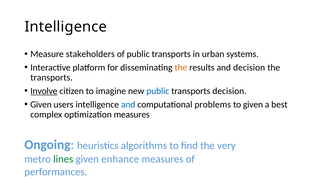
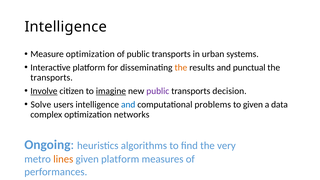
Measure stakeholders: stakeholders -> optimization (90, 54)
and decision: decision -> punctual (249, 68)
imagine underline: none -> present (111, 91)
public colour: blue -> purple (158, 91)
Given: Given -> Solve (41, 104)
best: best -> data (279, 104)
optimization measures: measures -> networks (132, 115)
lines colour: green -> orange (63, 159)
given enhance: enhance -> platform (120, 159)
